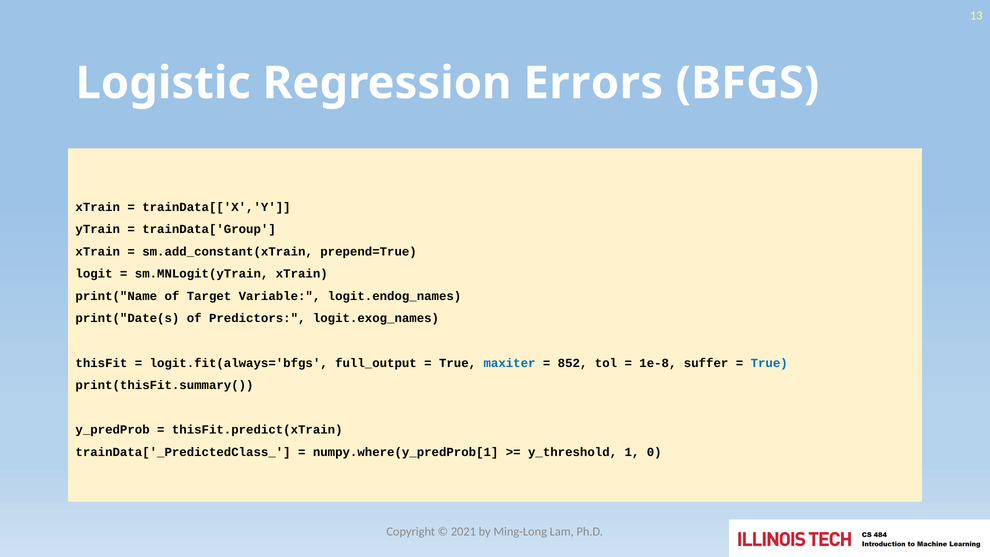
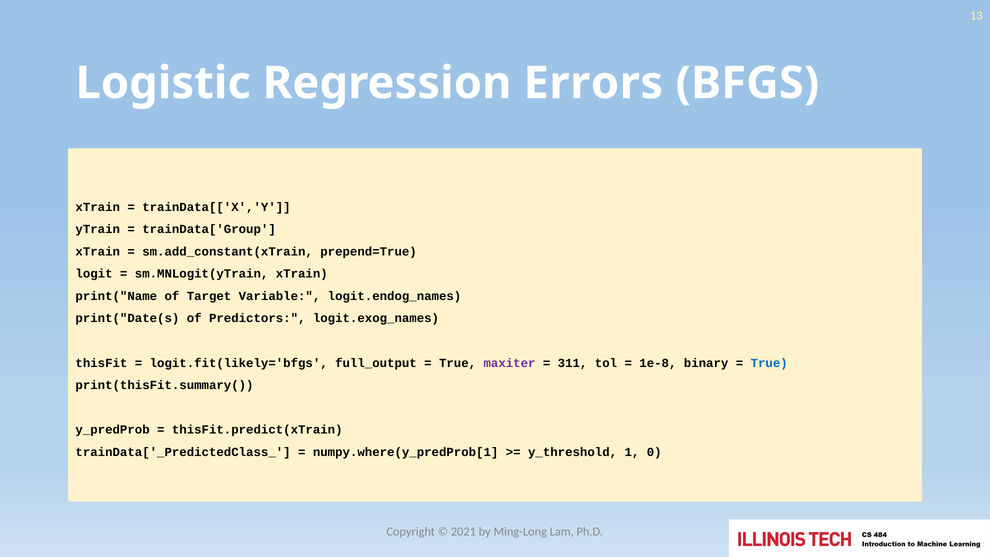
logit.fit(always='bfgs: logit.fit(always='bfgs -> logit.fit(likely='bfgs (239, 363)
maxiter colour: blue -> purple (510, 363)
852: 852 -> 311 (573, 363)
suffer: suffer -> binary (706, 363)
